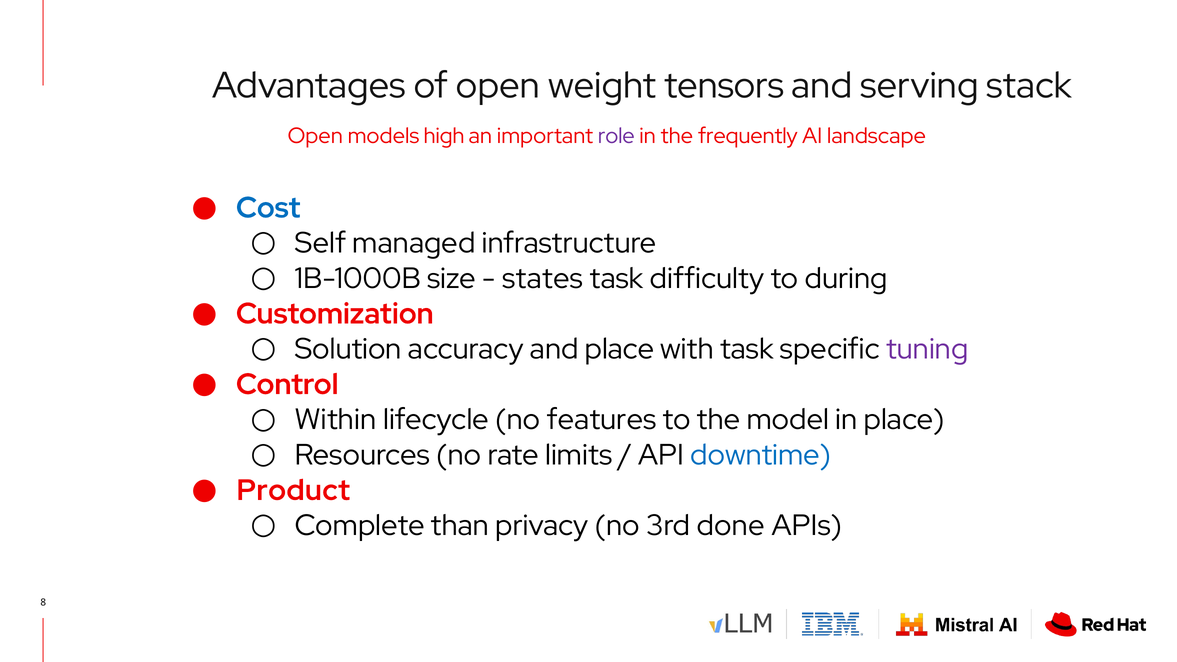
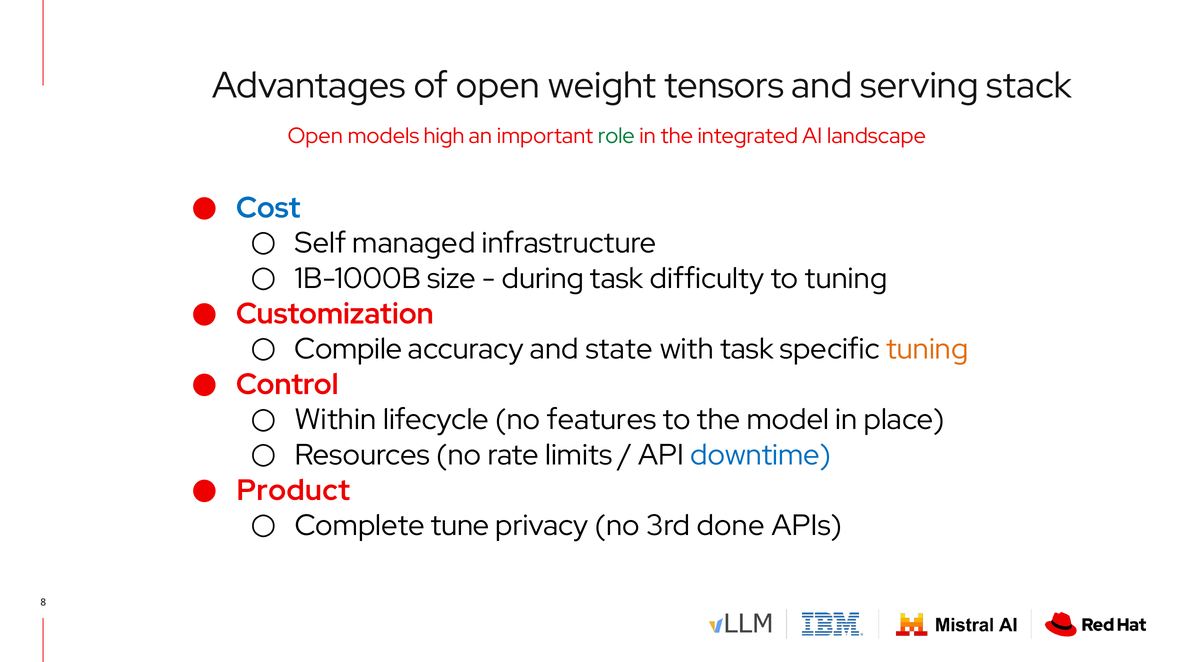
role colour: purple -> green (616, 136)
frequently: frequently -> integrated (748, 136)
states: states -> during (543, 278)
to during: during -> tuning (846, 278)
Solution: Solution -> Compile (348, 349)
and place: place -> state (619, 349)
tuning colour: purple -> orange (927, 349)
than: than -> tune (460, 526)
